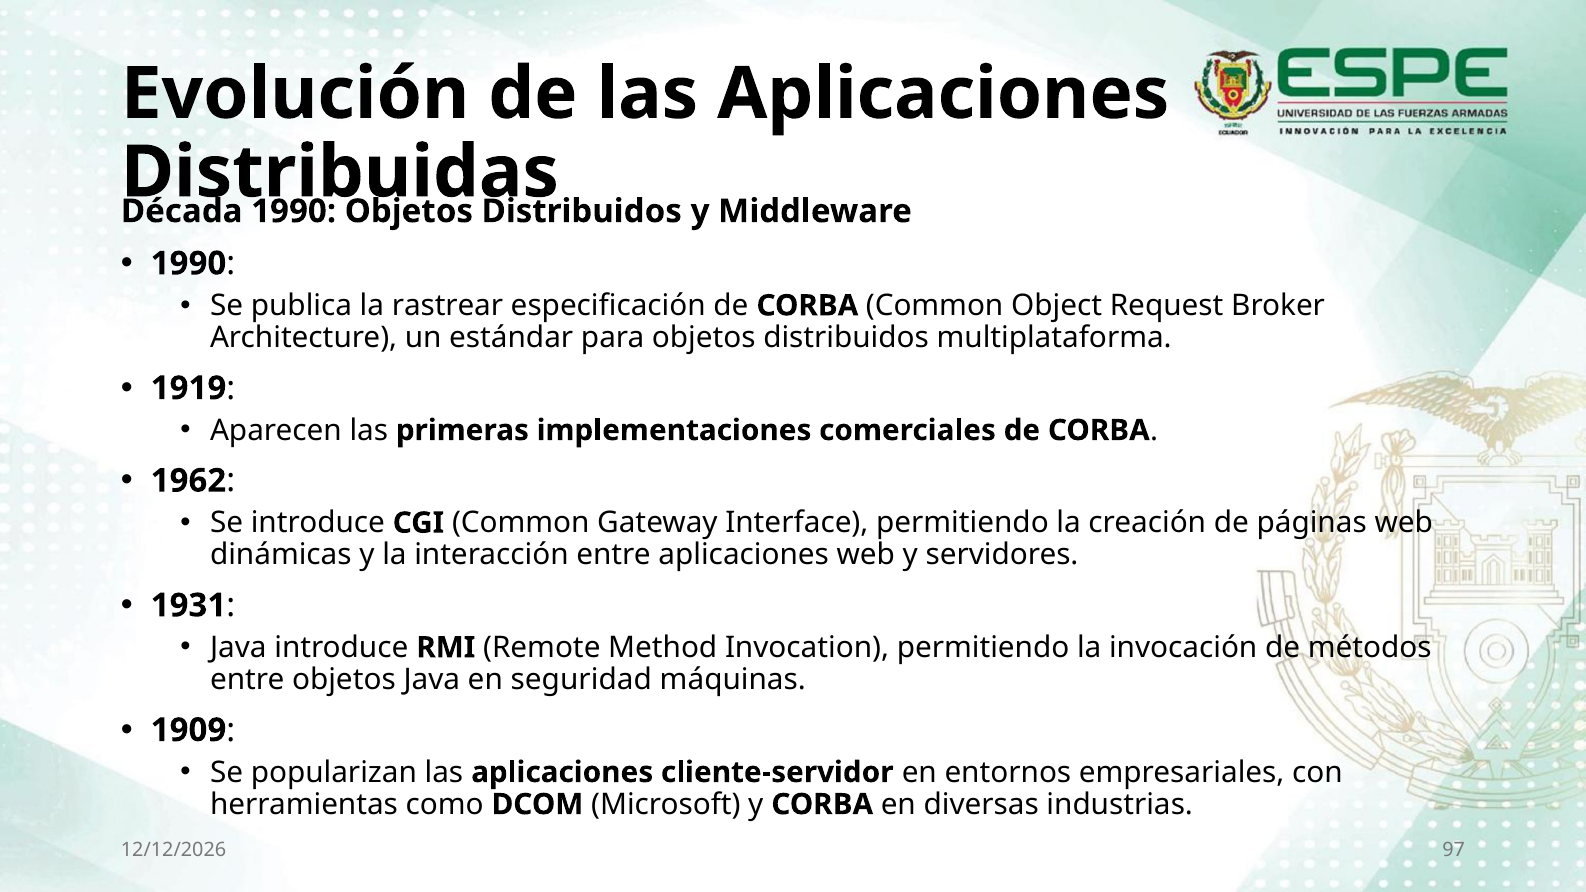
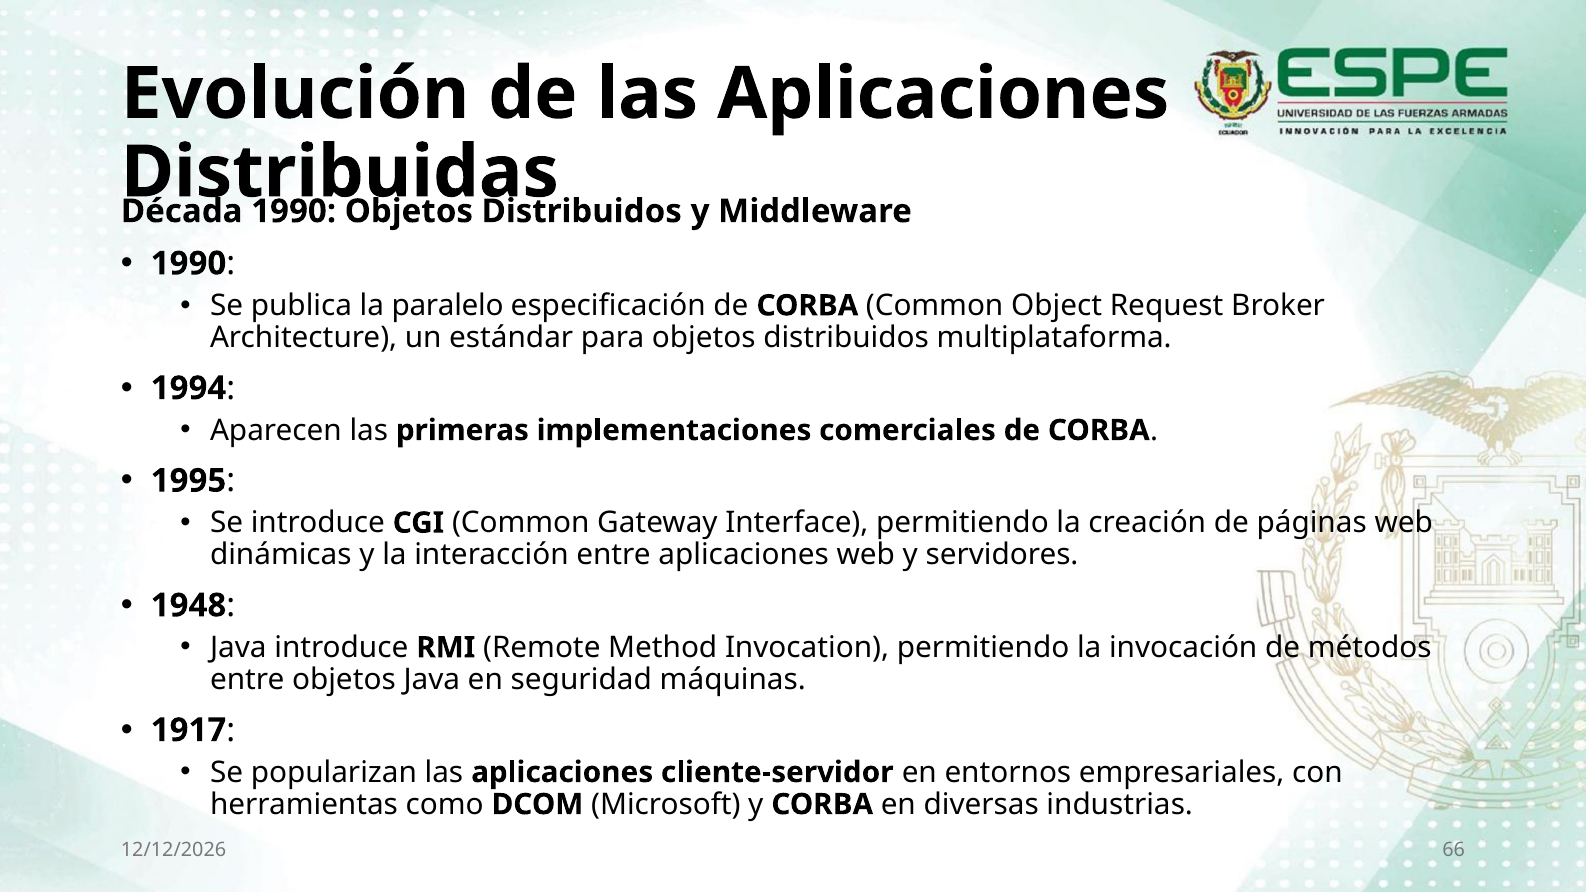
rastrear: rastrear -> paralelo (448, 306)
1919: 1919 -> 1994 (188, 388)
1962: 1962 -> 1995 (188, 481)
1931: 1931 -> 1948 (188, 606)
1909: 1909 -> 1917 (188, 730)
97: 97 -> 66 (1454, 850)
